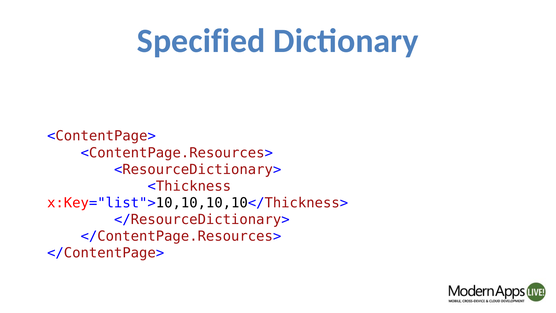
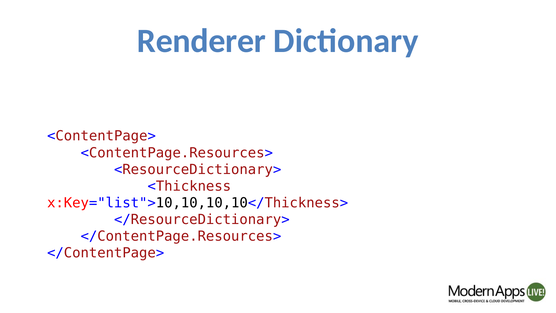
Specified: Specified -> Renderer (201, 41)
